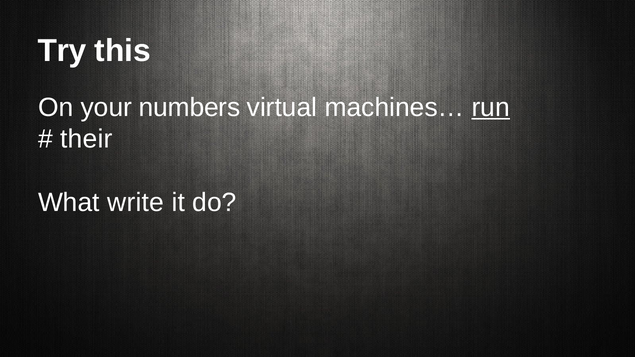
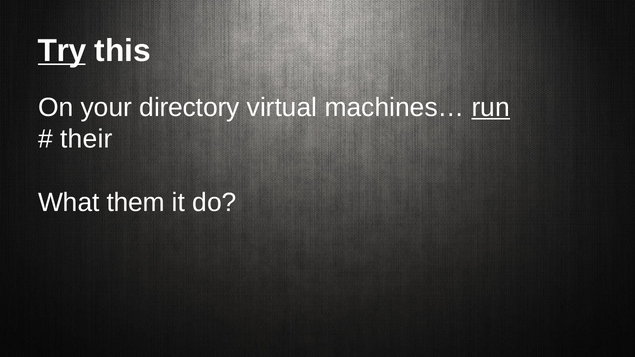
Try underline: none -> present (62, 51)
numbers: numbers -> directory (190, 107)
write: write -> them (136, 203)
